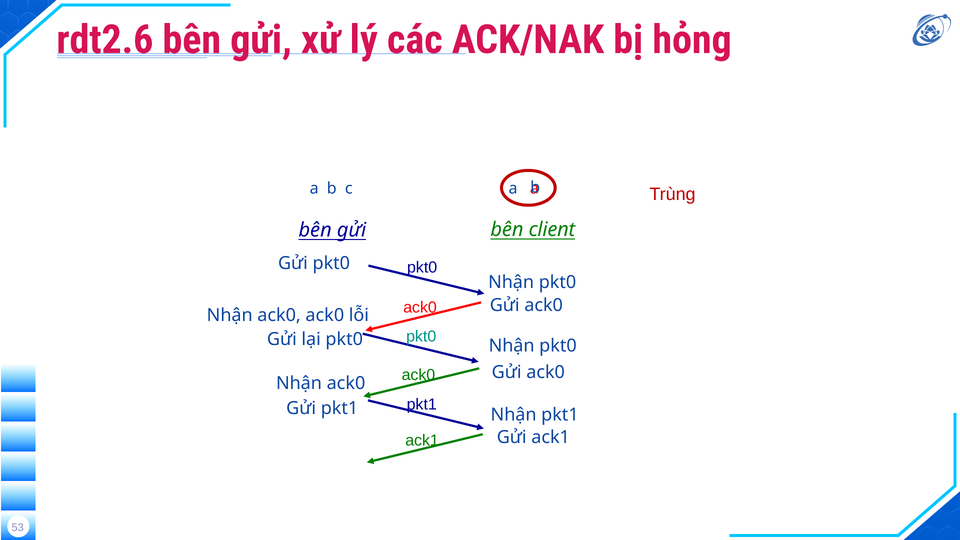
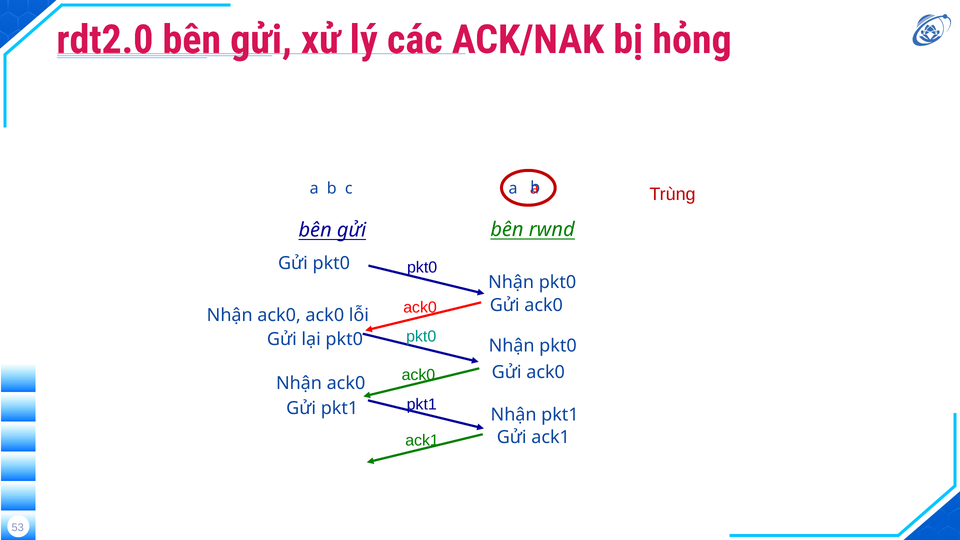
rdt2.6: rdt2.6 -> rdt2.0 (105, 40)
client: client -> rwnd (552, 230)
